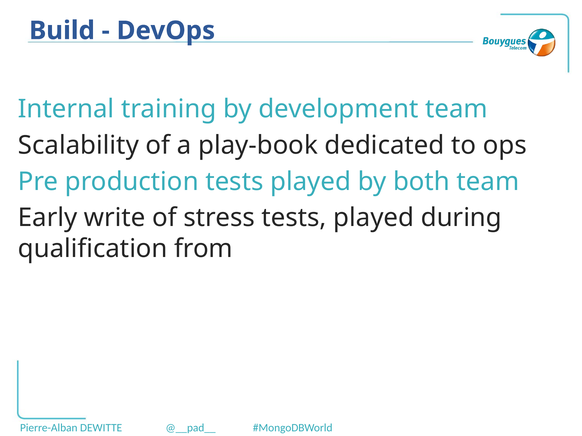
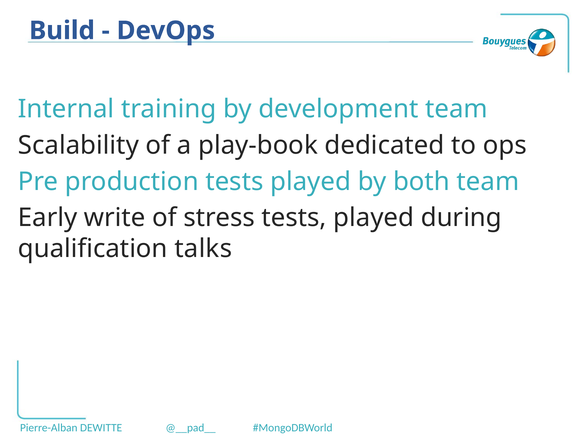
from: from -> talks (203, 249)
